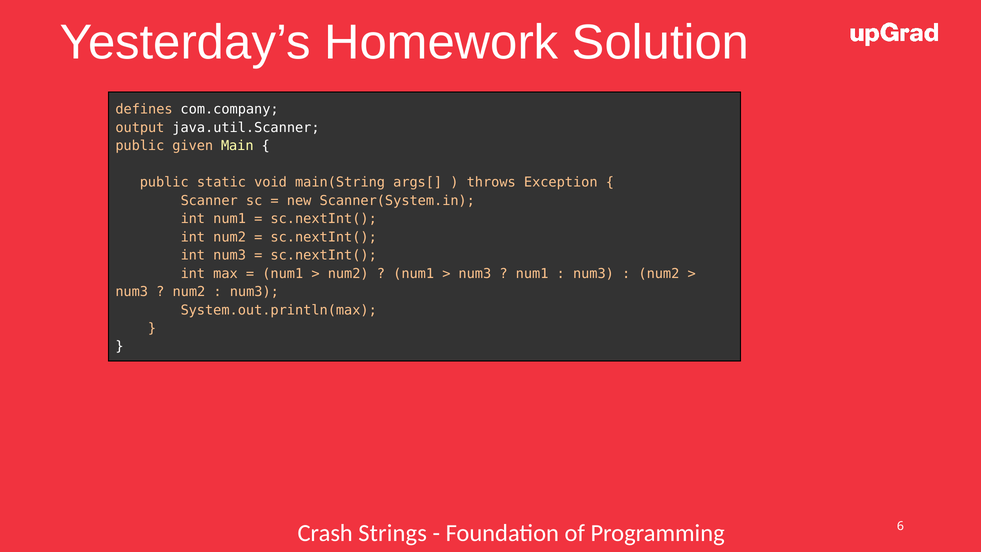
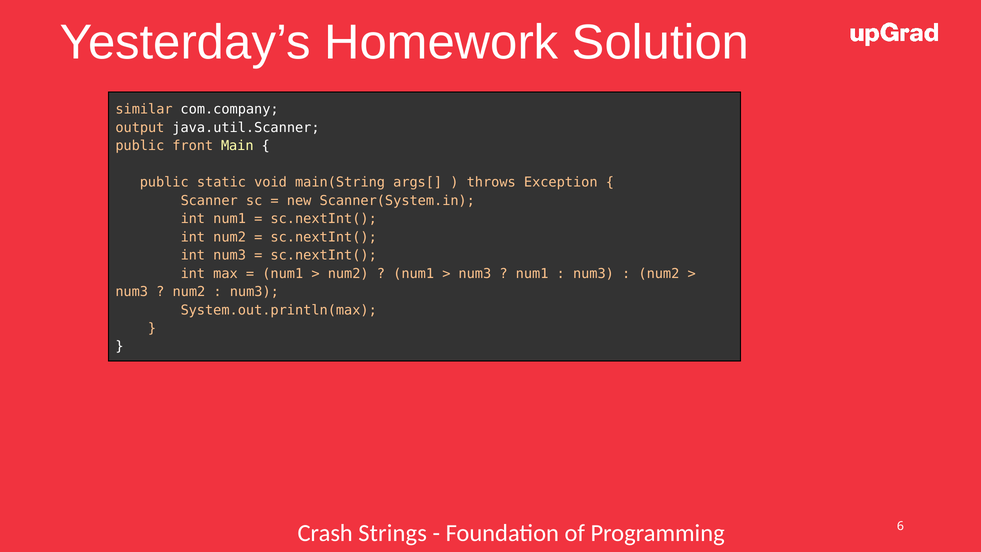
defines: defines -> similar (144, 109)
given: given -> front (193, 146)
